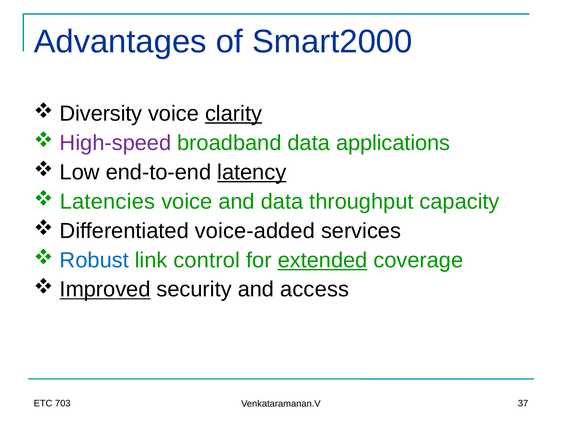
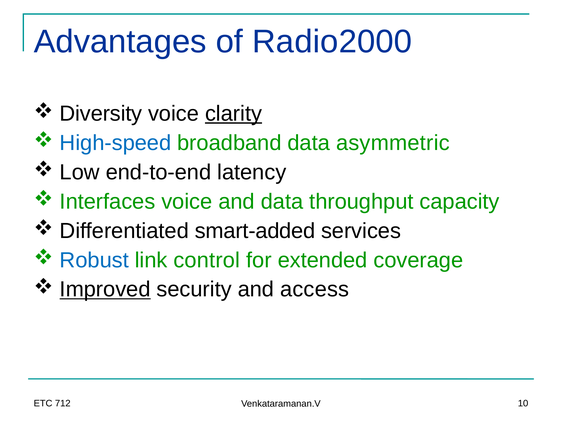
Smart2000: Smart2000 -> Radio2000 (332, 42)
High-speed colour: purple -> blue (115, 143)
applications: applications -> asymmetric (393, 143)
latency underline: present -> none (252, 173)
Latencies: Latencies -> Interfaces (108, 202)
voice-added: voice-added -> smart-added (255, 231)
extended underline: present -> none (323, 260)
703: 703 -> 712 (63, 404)
37: 37 -> 10 (523, 404)
